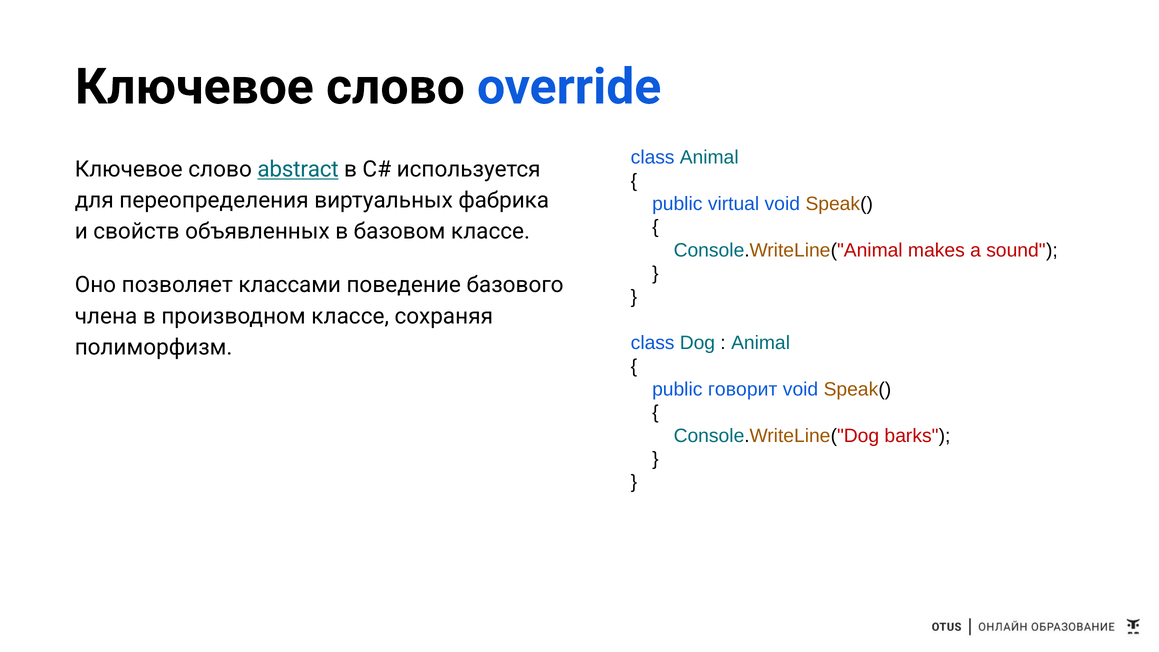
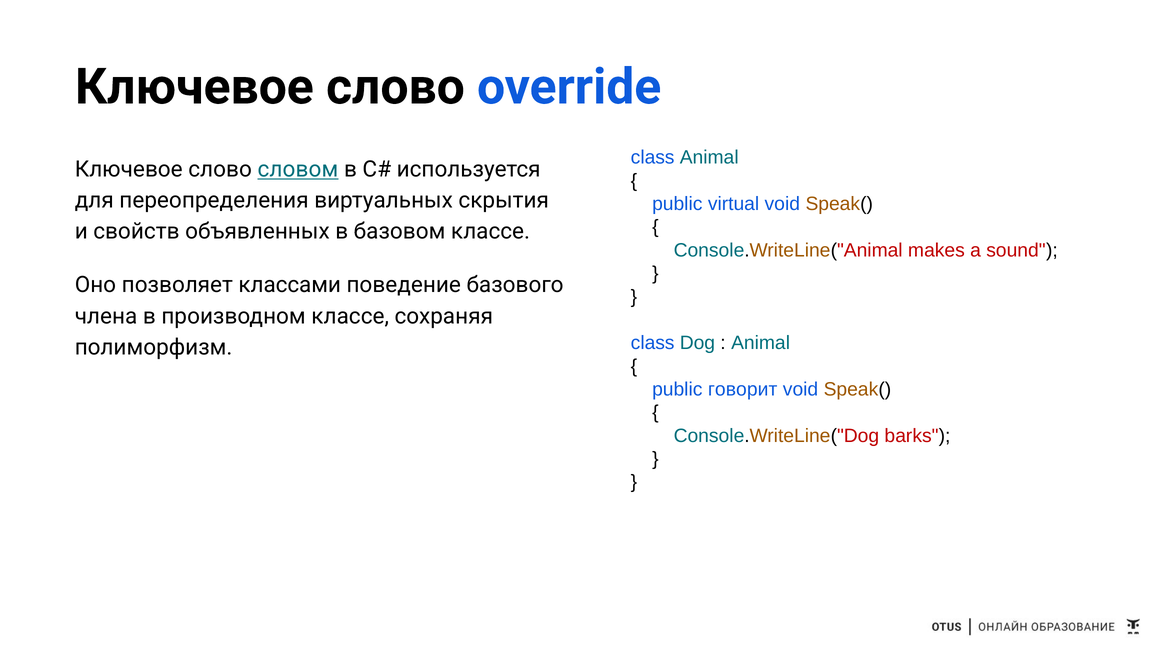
abstract: abstract -> словом (298, 169)
фабрика: фабрика -> скрытия (504, 200)
